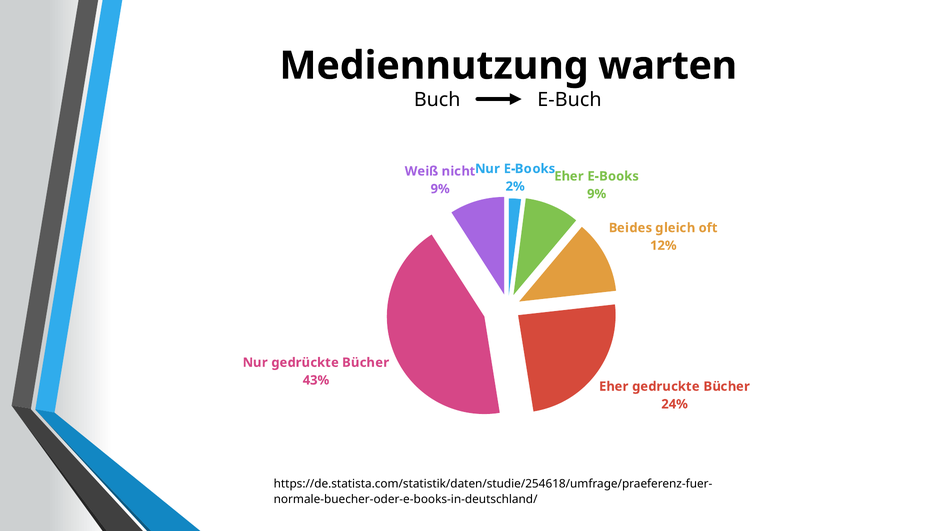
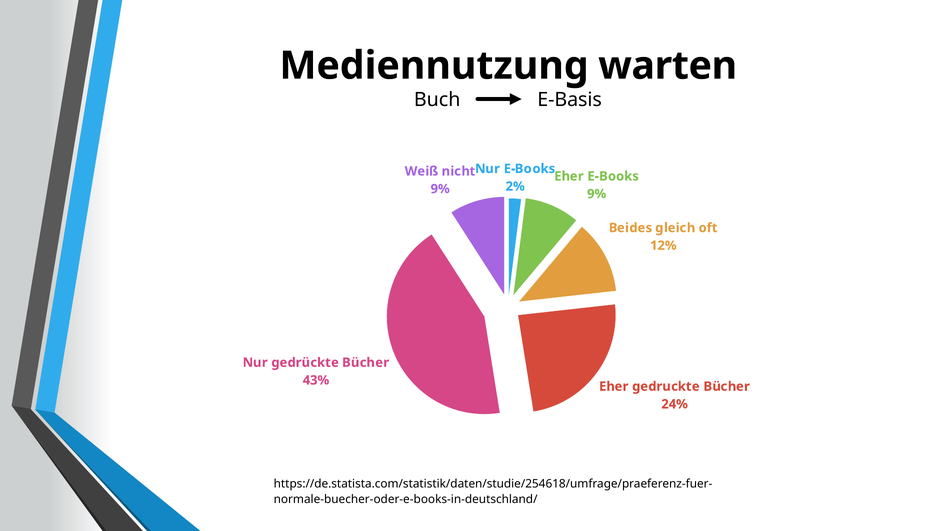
E-Buch: E-Buch -> E-Basis (570, 100)
